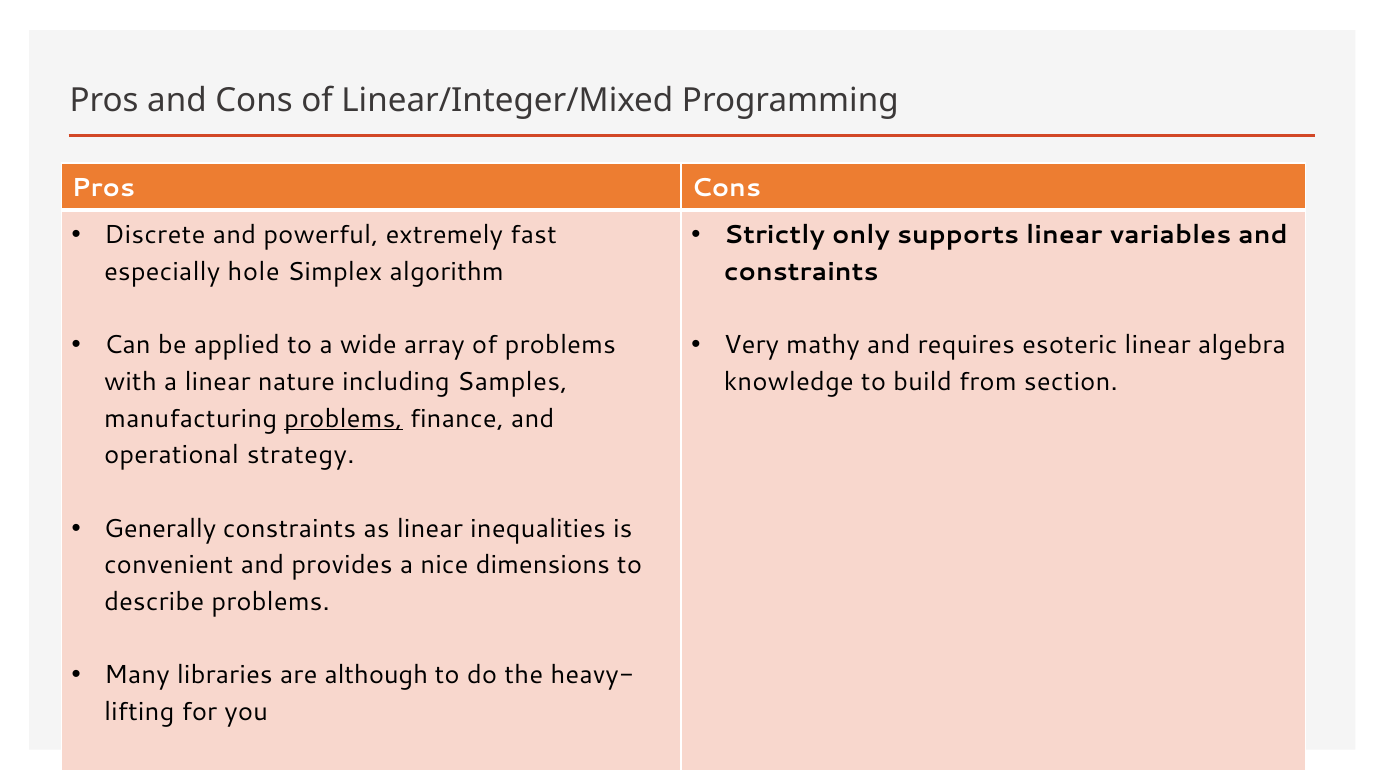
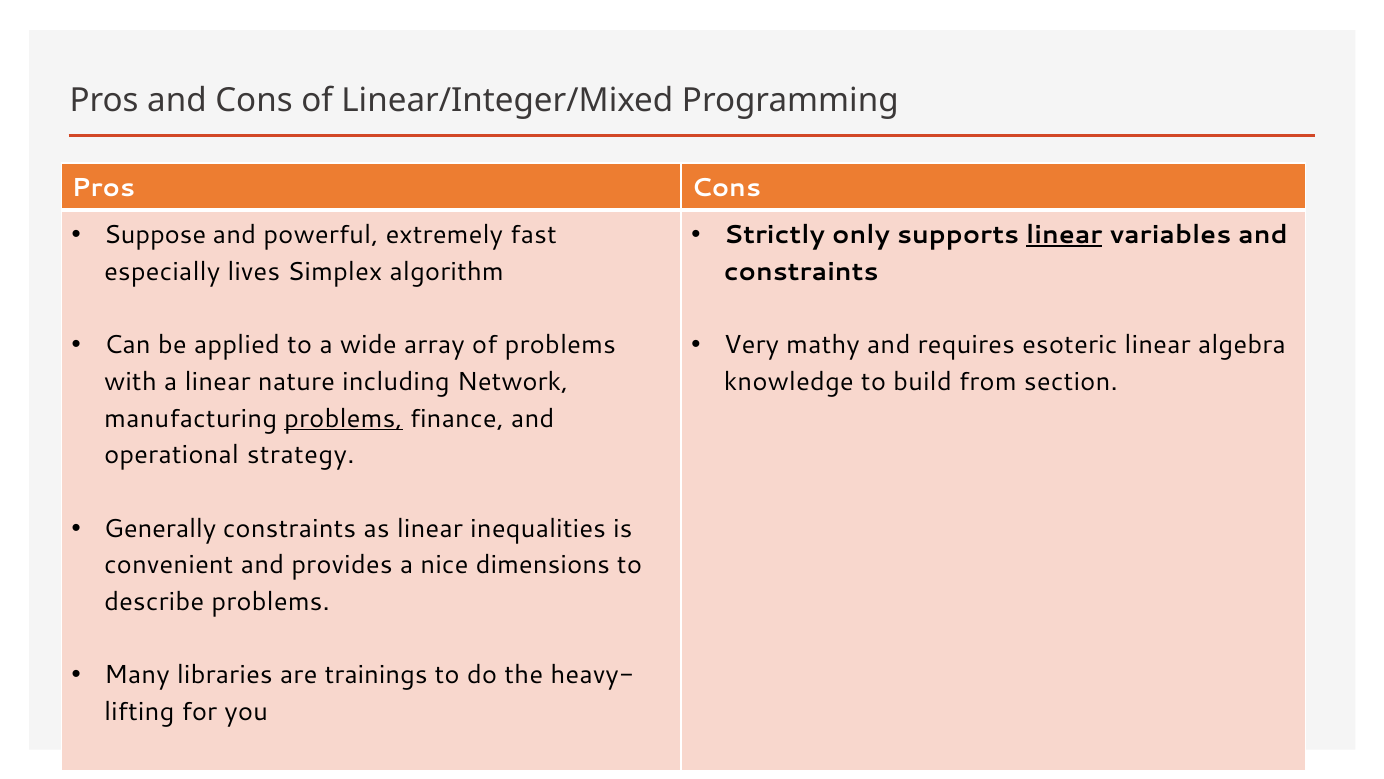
Discrete: Discrete -> Suppose (155, 235)
linear underline: none -> present (1064, 235)
hole: hole -> lives (254, 272)
Samples: Samples -> Network (513, 382)
although: although -> trainings (376, 675)
